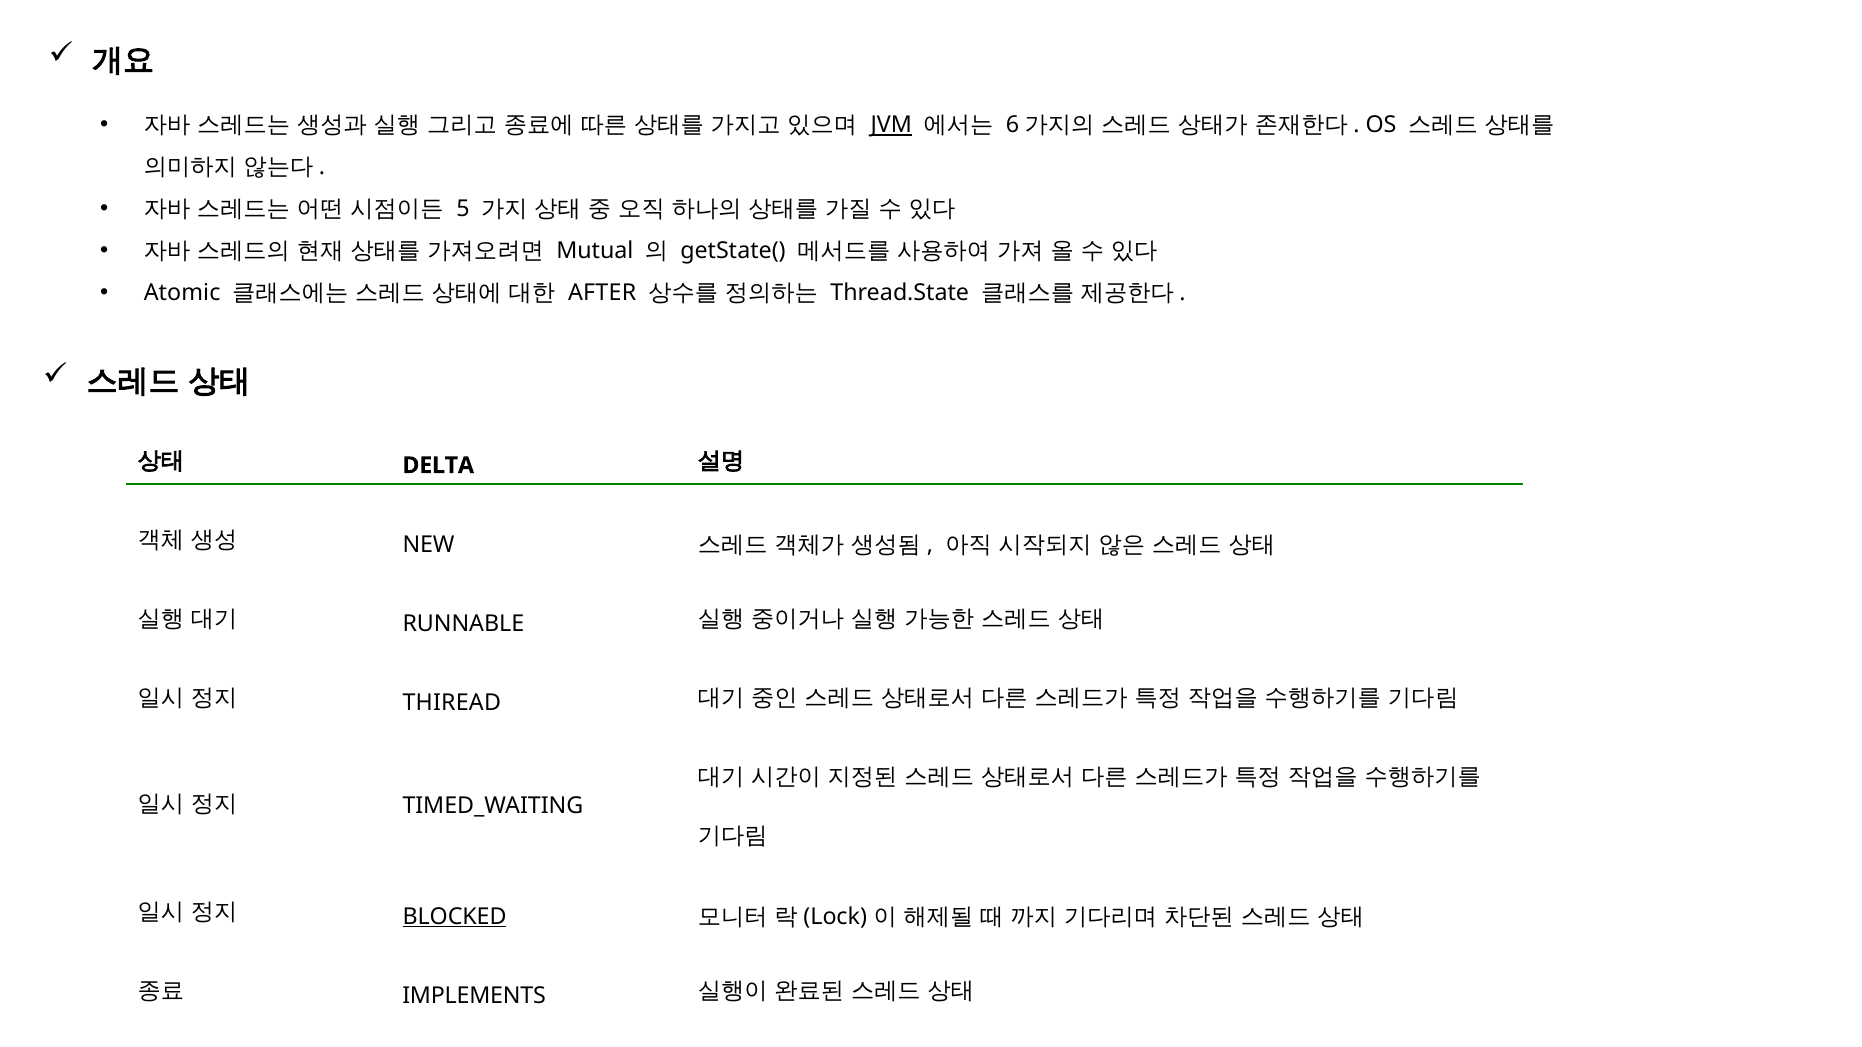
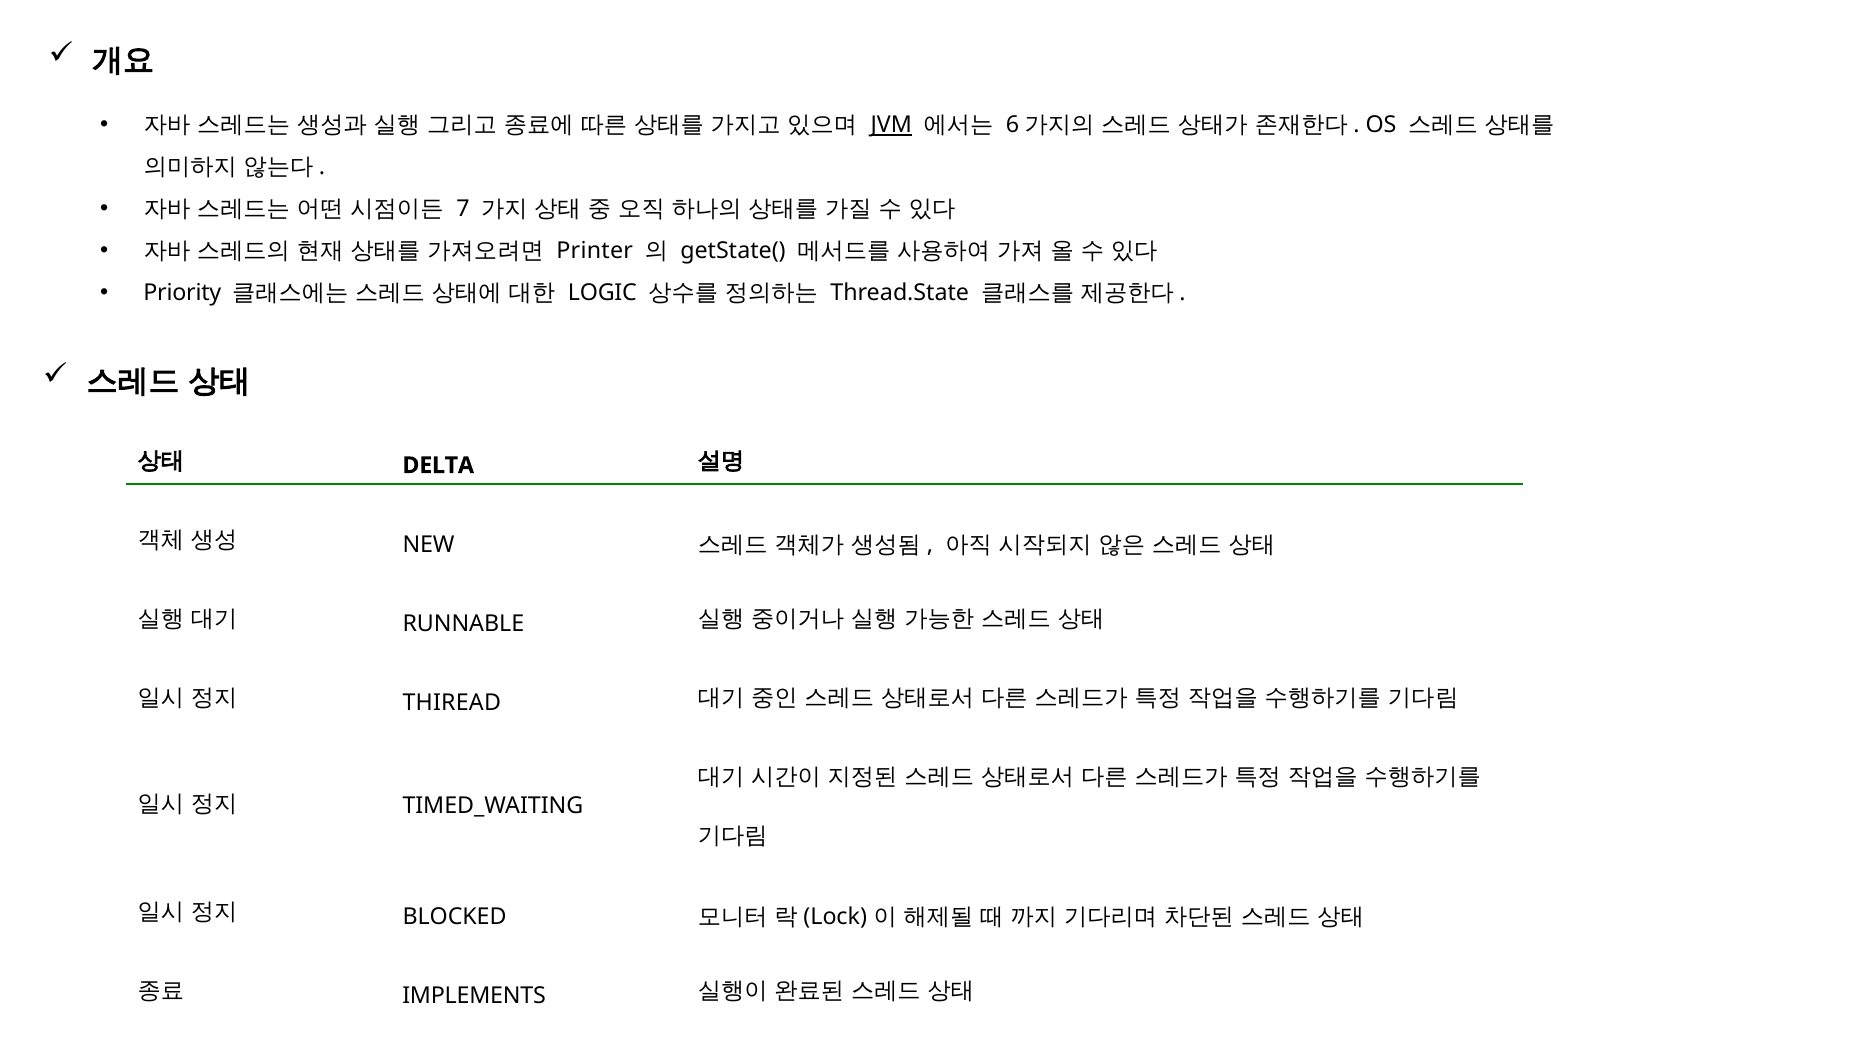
5: 5 -> 7 (463, 209)
Mutual: Mutual -> Printer (595, 251)
Atomic: Atomic -> Priority (182, 293)
AFTER: AFTER -> LOGIC (602, 293)
BLOCKED underline: present -> none (455, 917)
